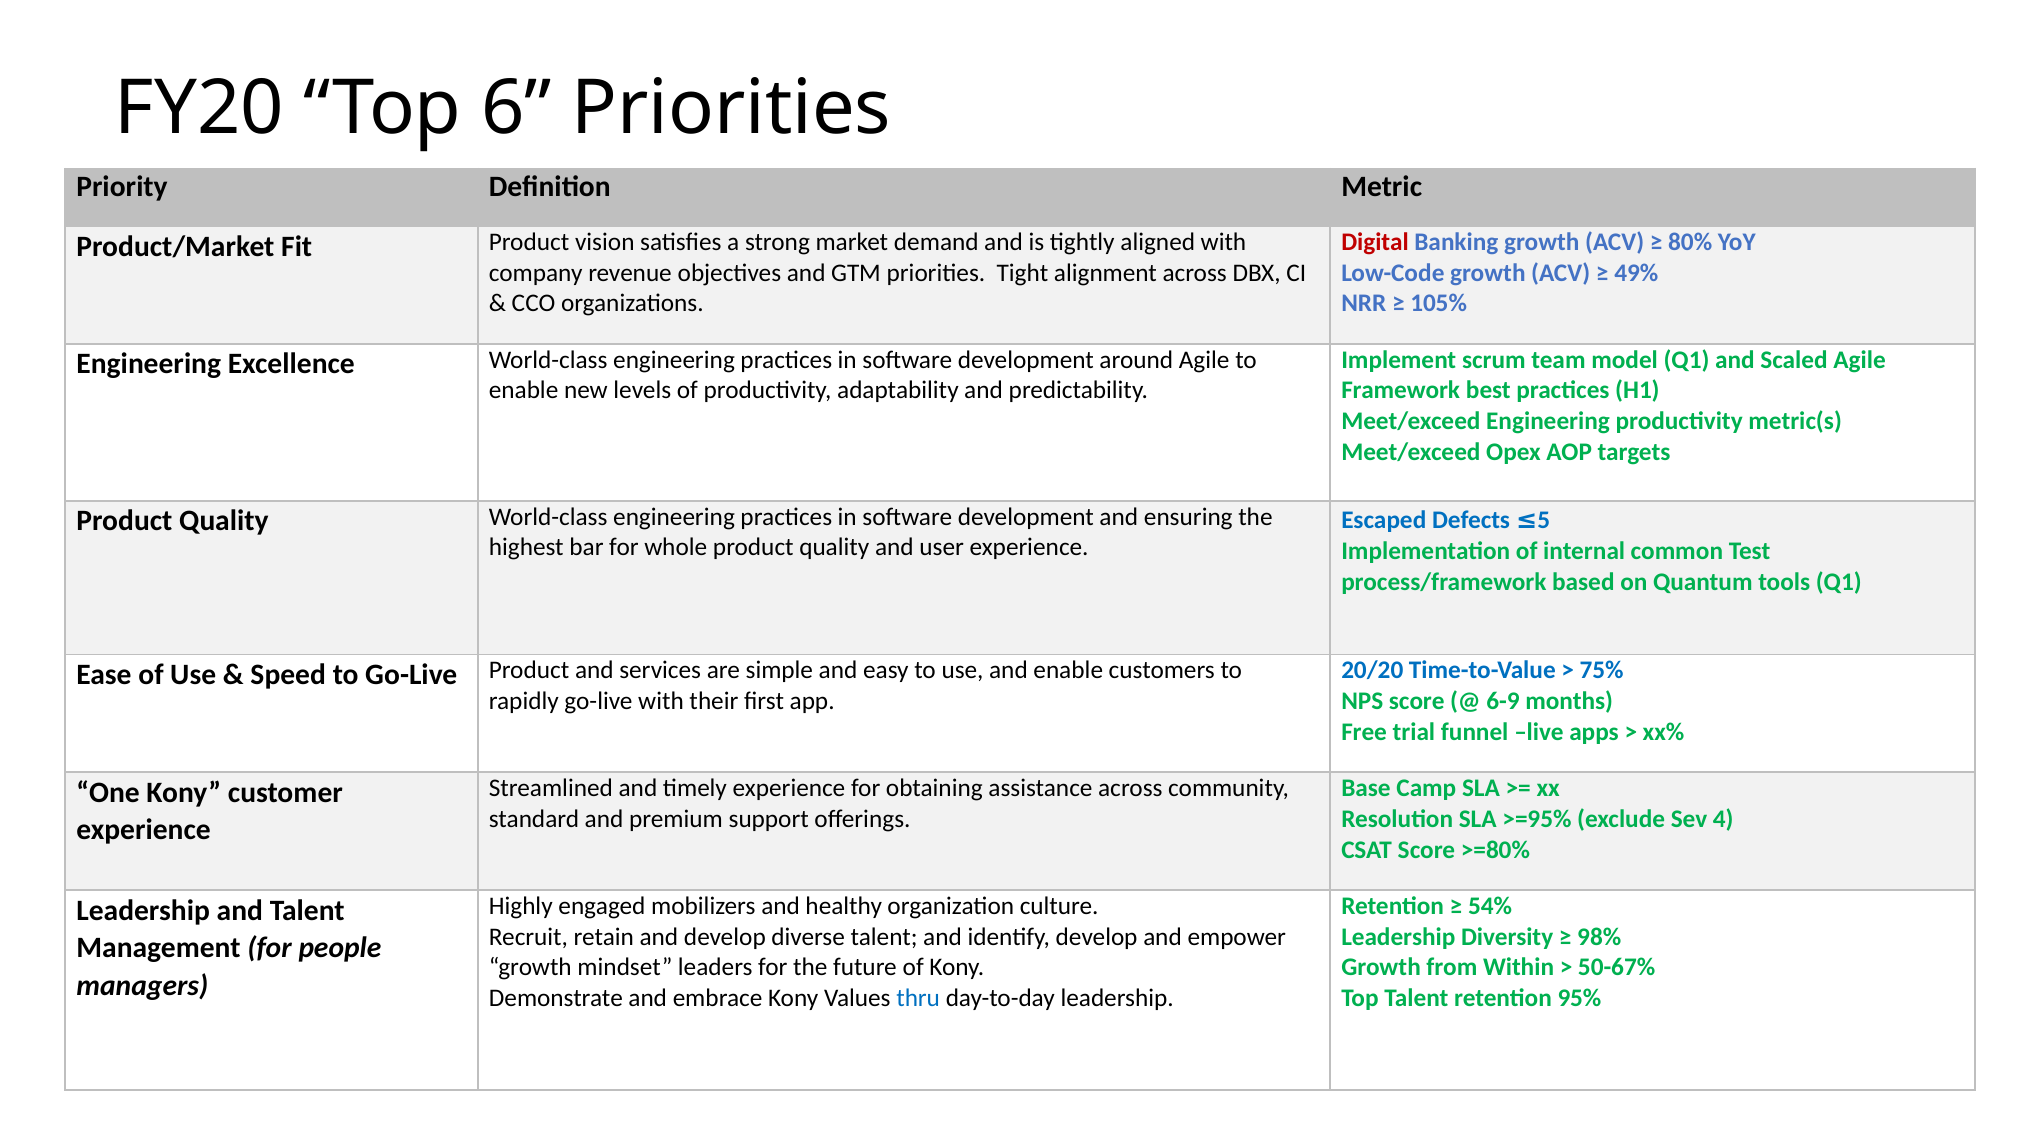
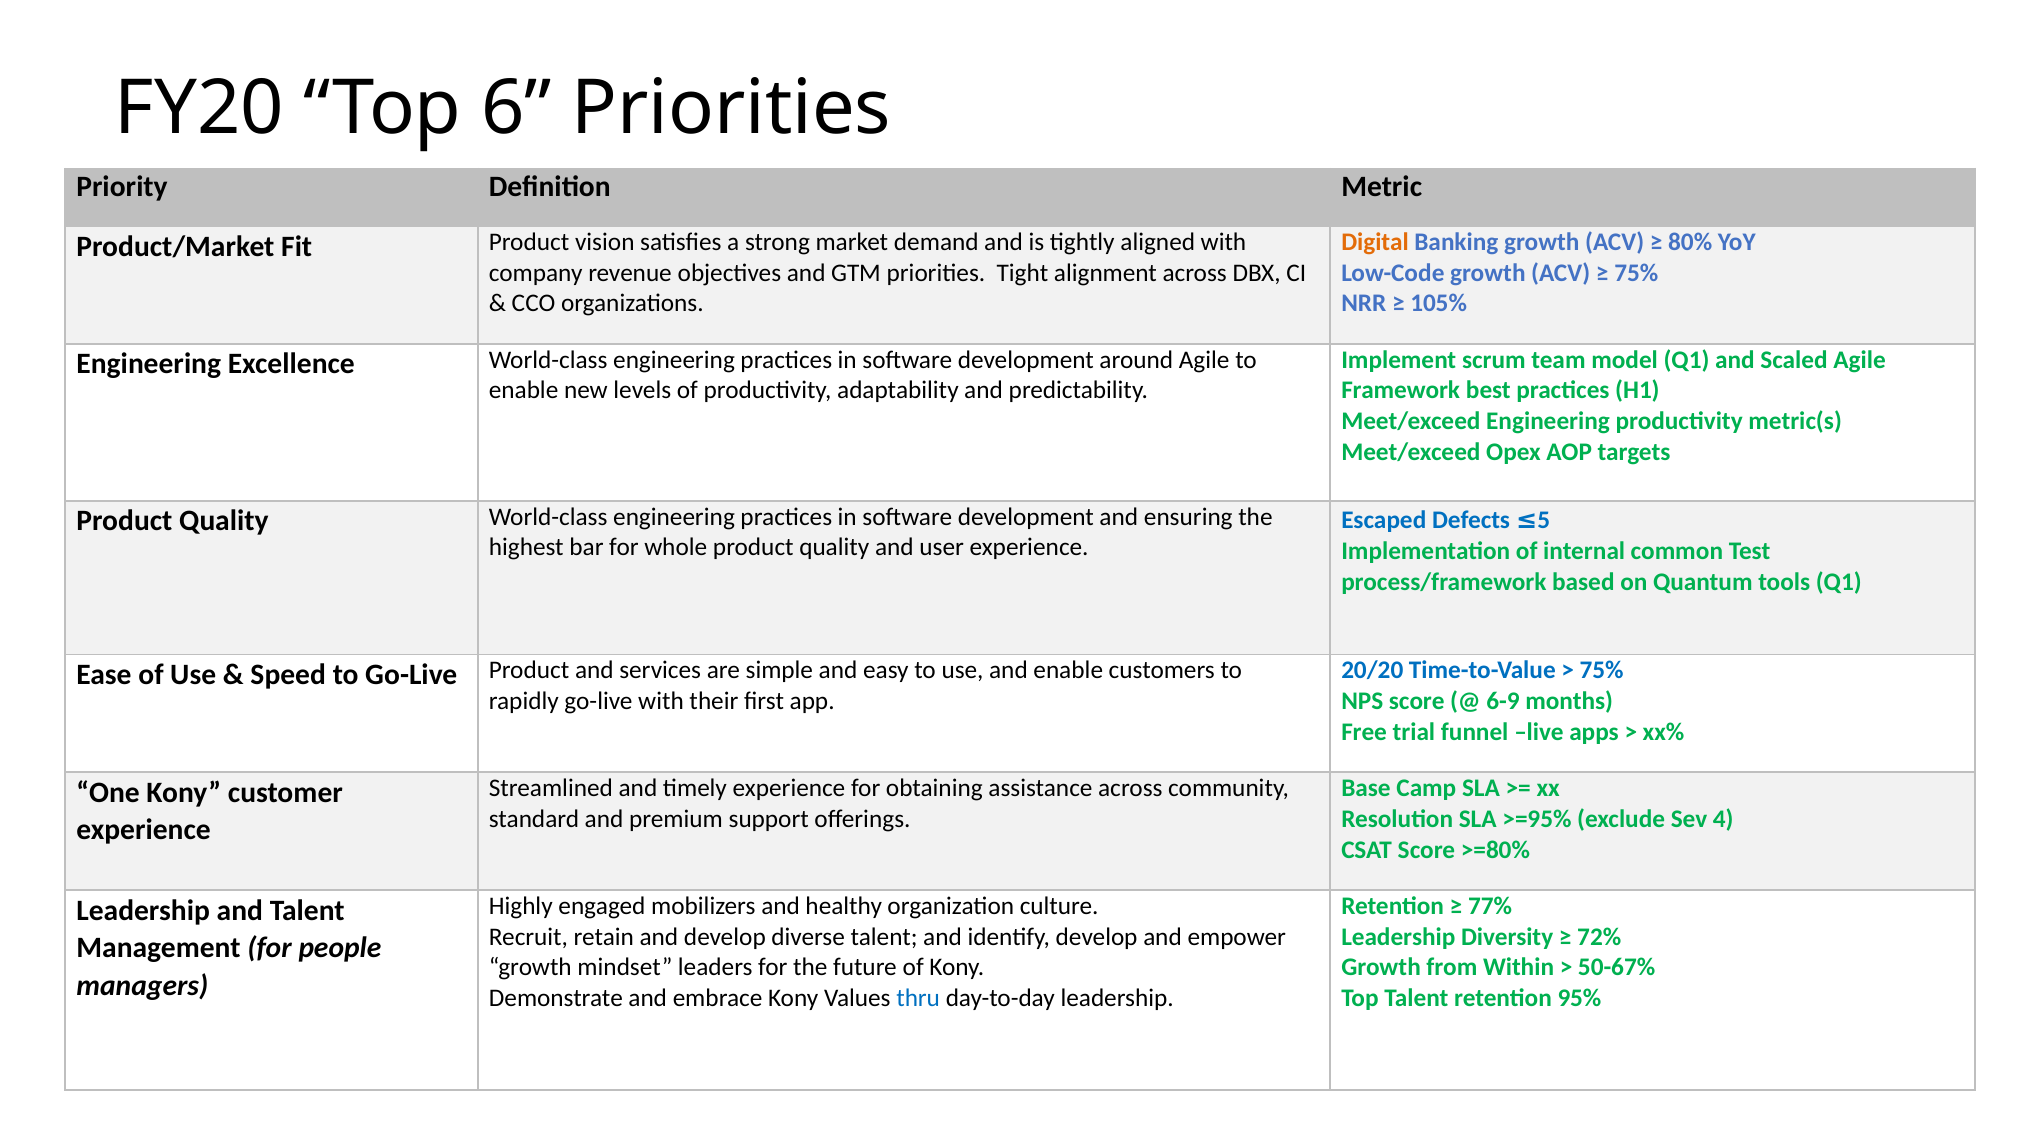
Digital colour: red -> orange (1375, 242)
49%: 49% -> 75% (1636, 273)
54%: 54% -> 77% (1490, 905)
98%: 98% -> 72% (1599, 936)
